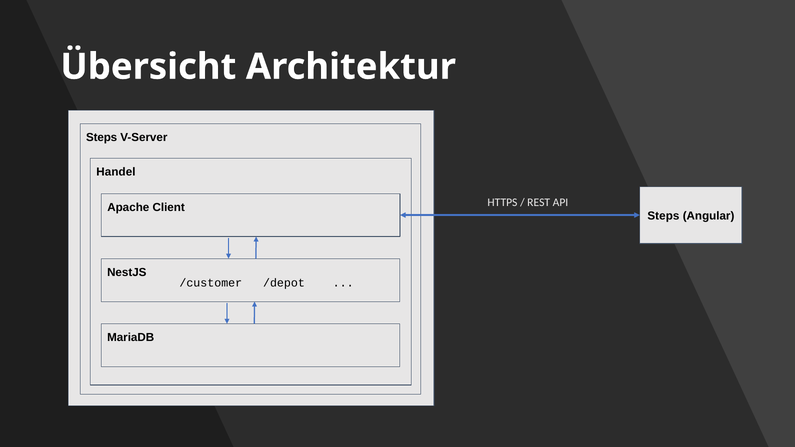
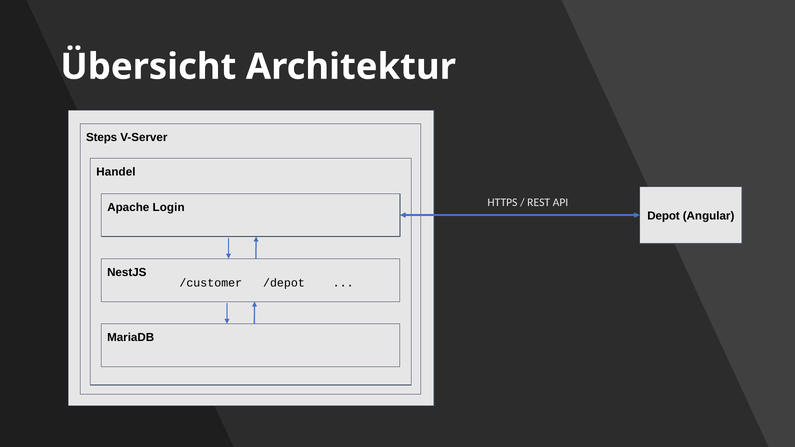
Client: Client -> Login (169, 207)
Steps: Steps -> Depot (664, 216)
